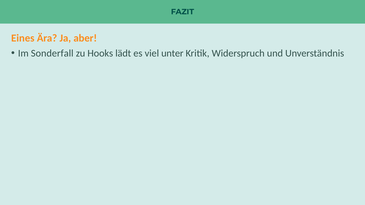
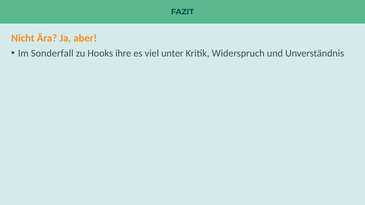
Eines: Eines -> Nicht (23, 38)
lädt: lädt -> ihre (123, 53)
